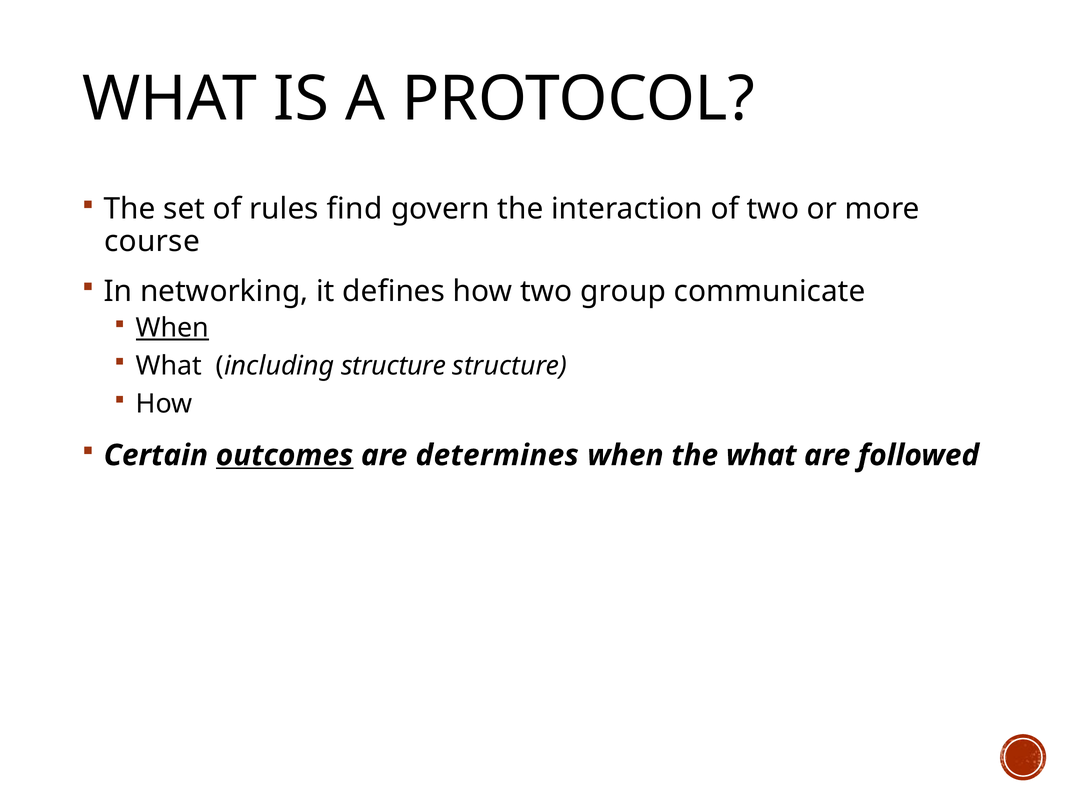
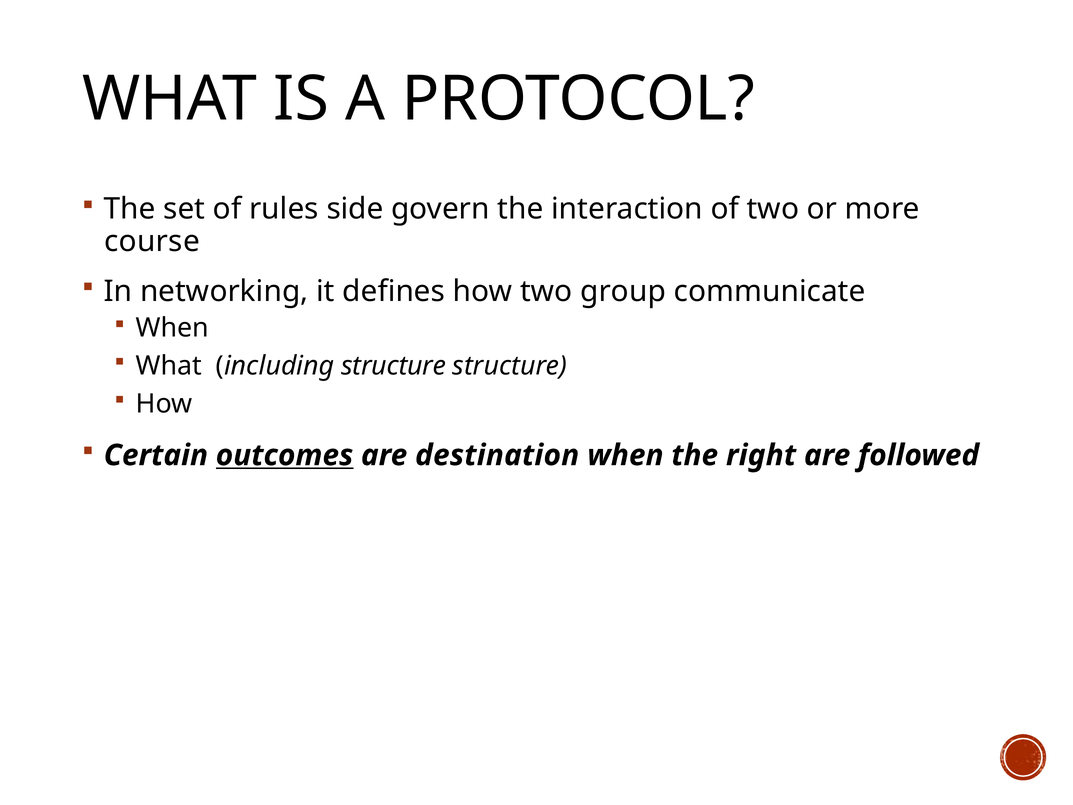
find: find -> side (355, 209)
When underline: present -> none (172, 328)
determines: determines -> destination (497, 455)
the what: what -> right (761, 455)
